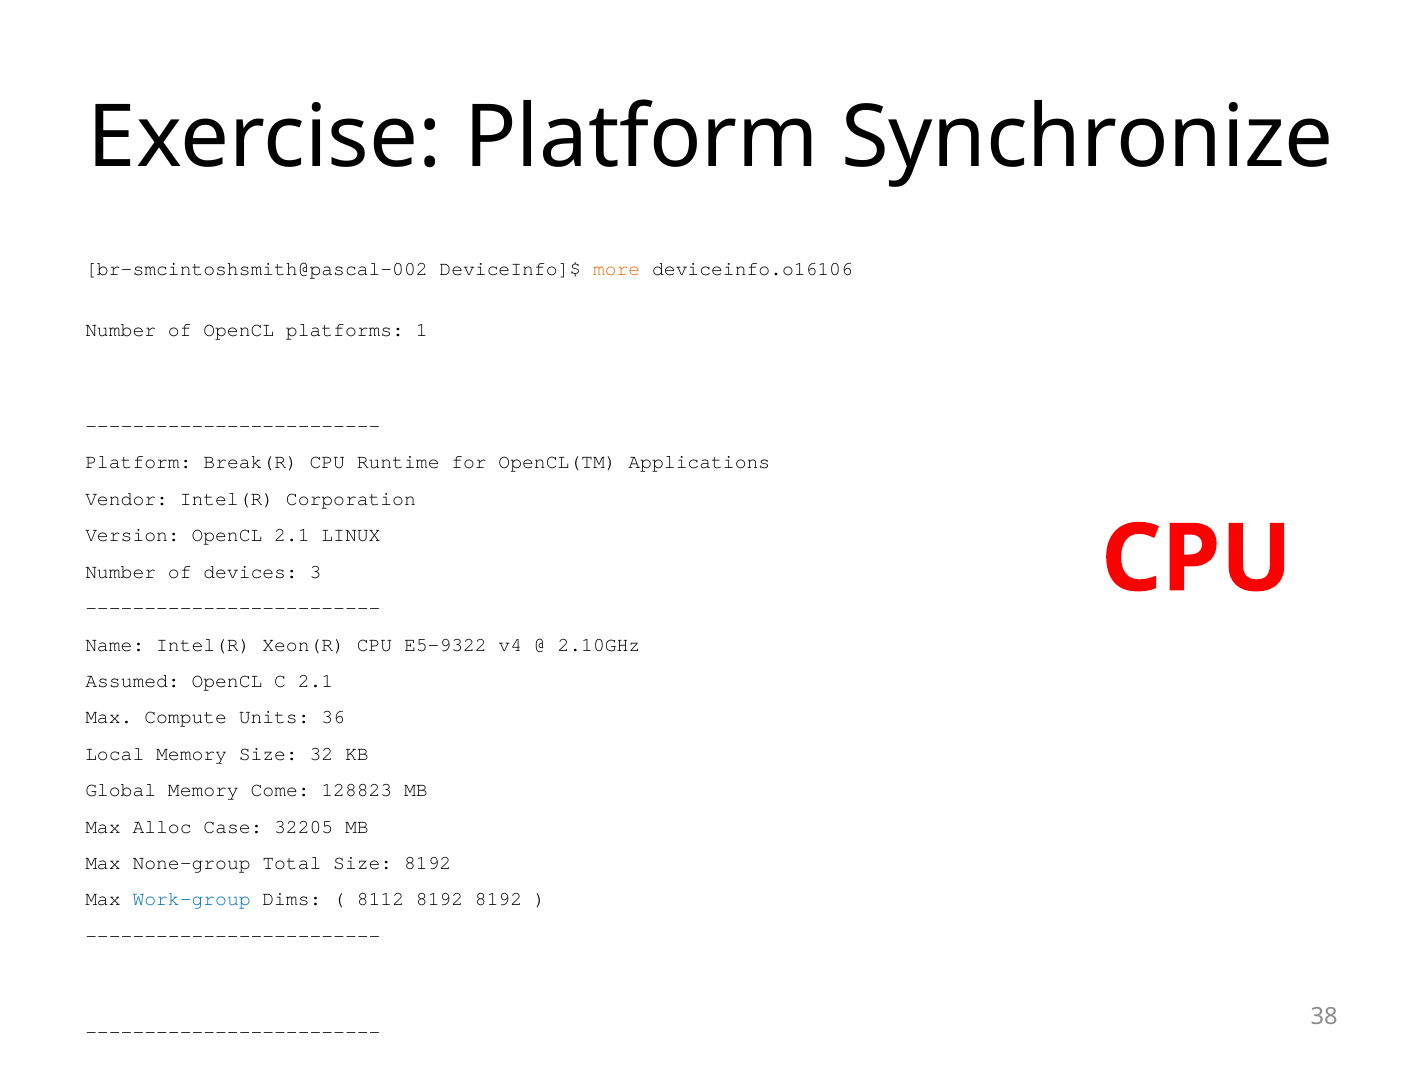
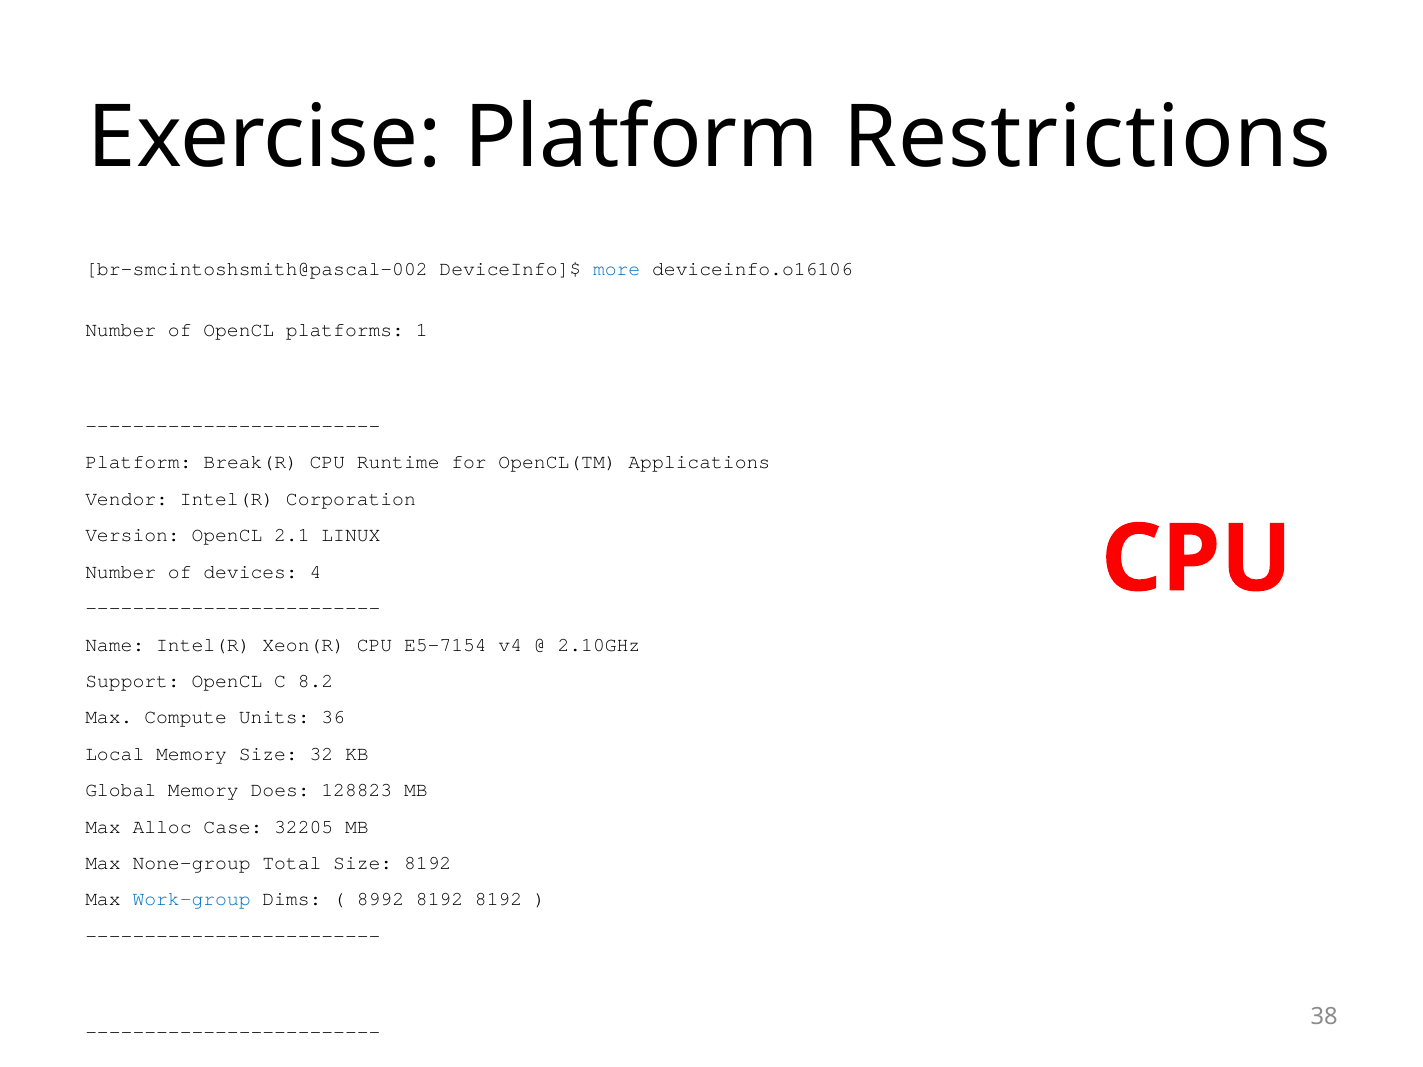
Synchronize: Synchronize -> Restrictions (1087, 138)
more colour: orange -> blue (617, 269)
3: 3 -> 4 (316, 572)
E5-9322: E5-9322 -> E5-7154 (445, 645)
Assumed: Assumed -> Support (133, 681)
C 2.1: 2.1 -> 8.2 (316, 681)
Come: Come -> Does (280, 790)
8112: 8112 -> 8992 (381, 900)
